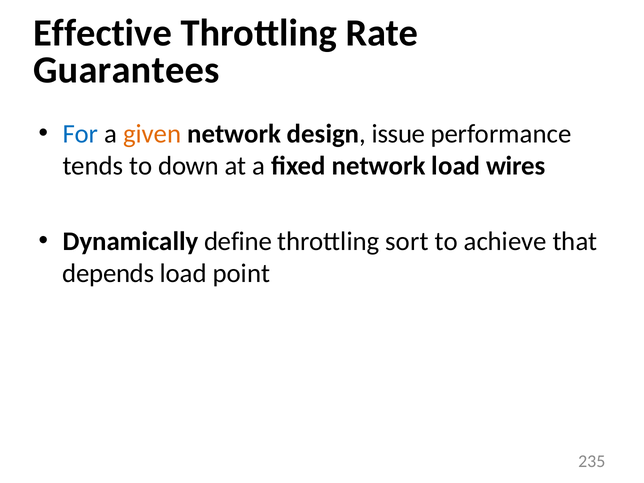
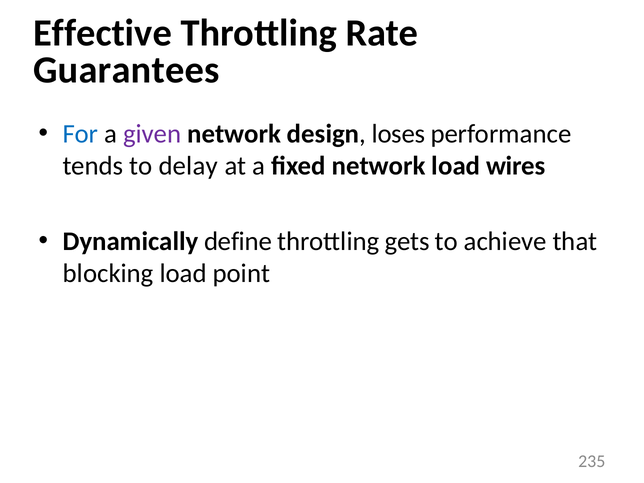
given colour: orange -> purple (152, 134)
issue: issue -> loses (398, 134)
down: down -> delay (188, 166)
sort: sort -> gets (407, 241)
depends: depends -> blocking (108, 273)
